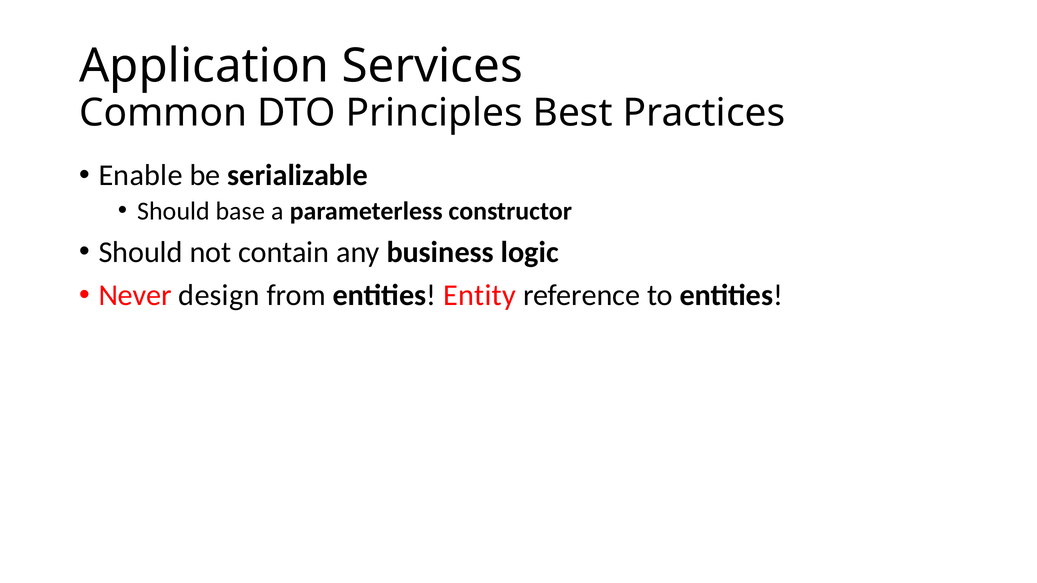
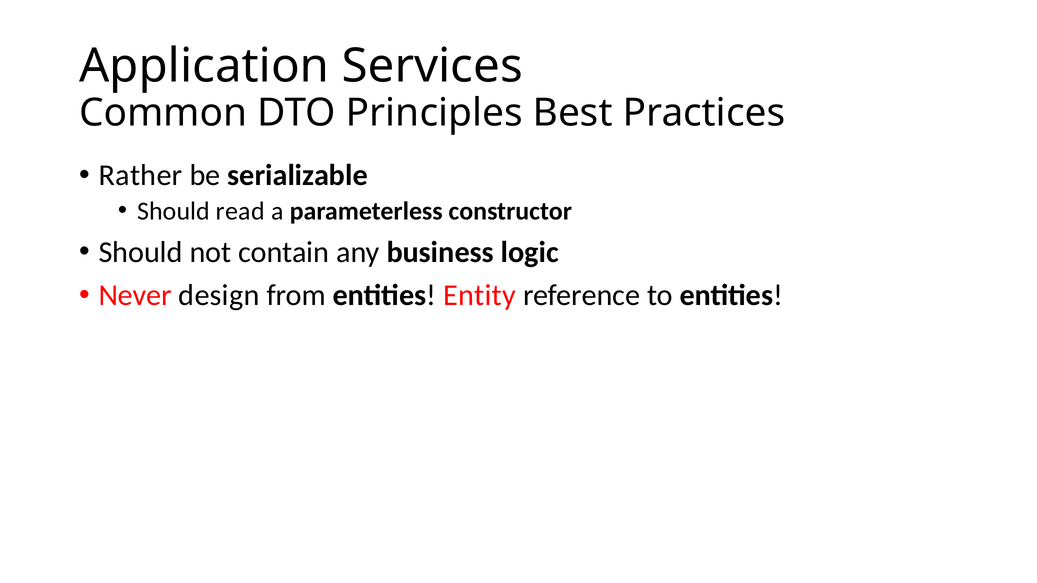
Enable: Enable -> Rather (140, 175)
base: base -> read (240, 211)
